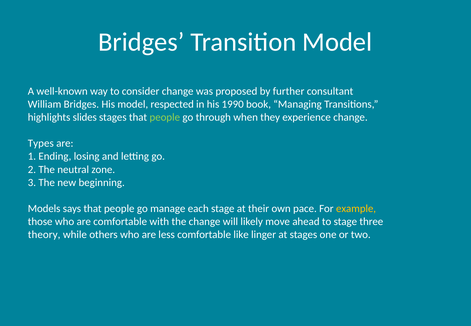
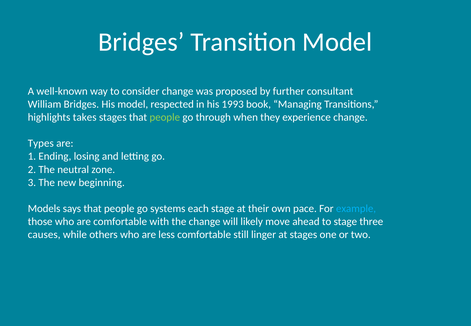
1990: 1990 -> 1993 (233, 104)
slides: slides -> takes (85, 117)
manage: manage -> systems (168, 209)
example colour: yellow -> light blue (356, 209)
theory: theory -> causes (44, 235)
like: like -> still (241, 235)
